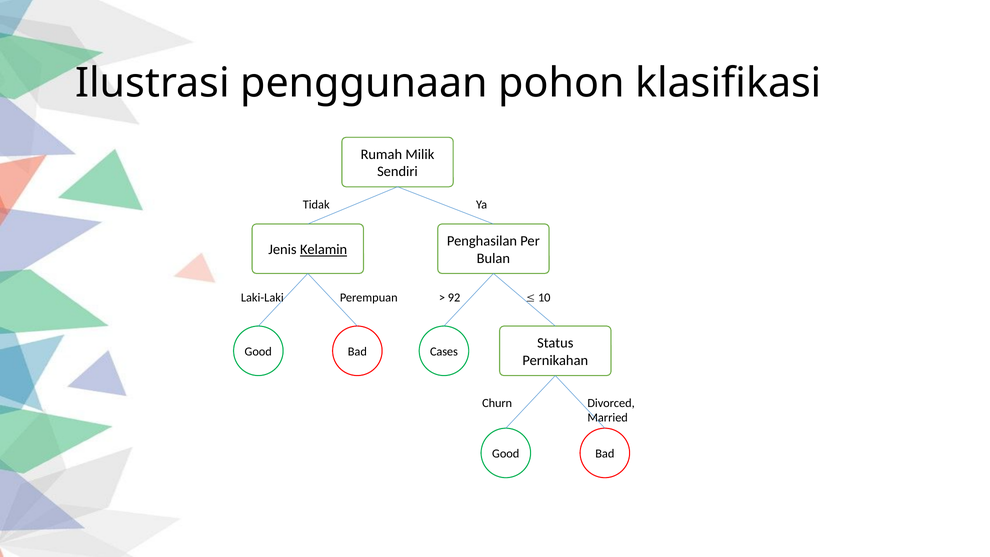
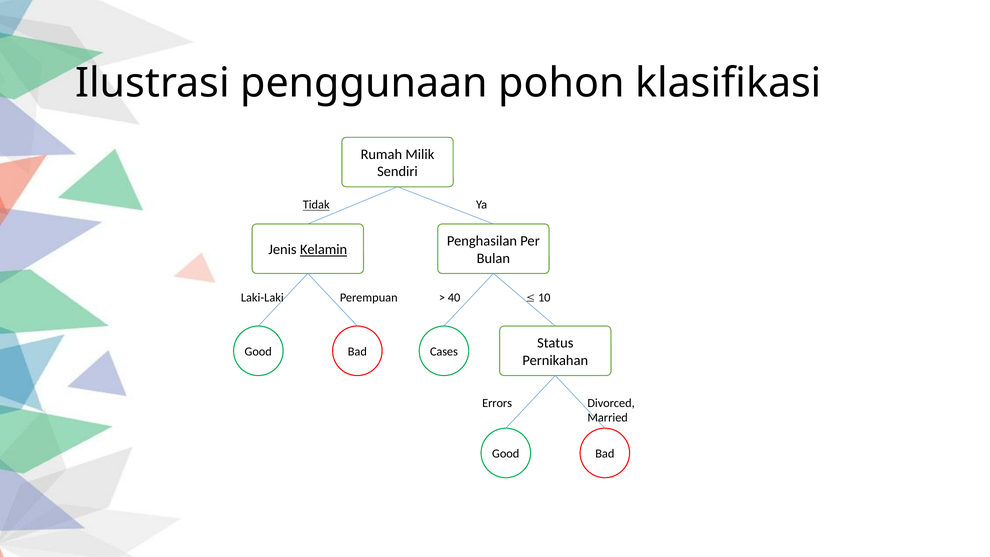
Tidak underline: none -> present (316, 205)
92: 92 -> 40 (454, 298)
Churn: Churn -> Errors (497, 403)
